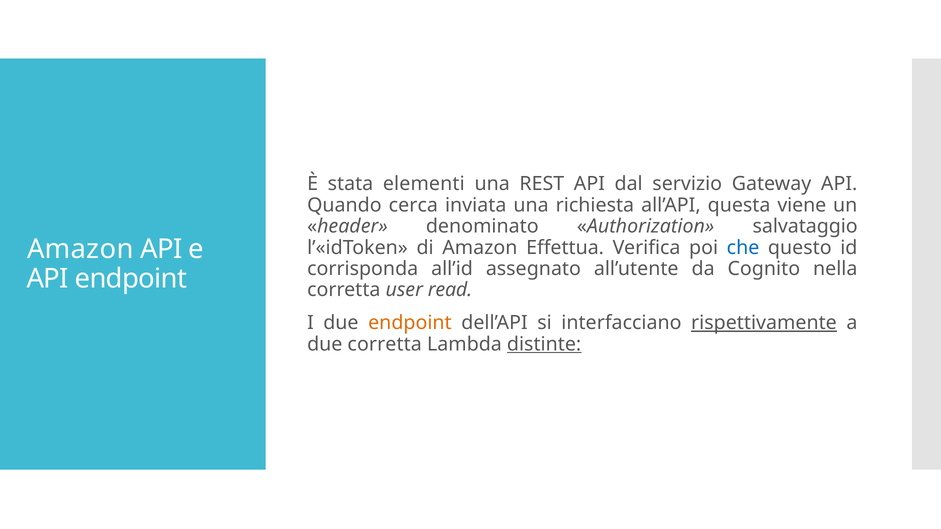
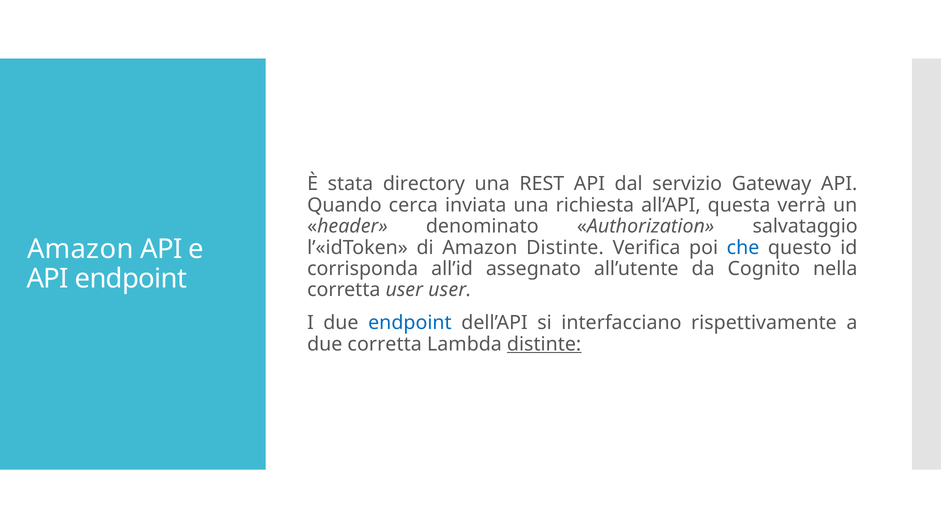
elementi: elementi -> directory (424, 184)
viene: viene -> verrà (802, 205)
Amazon Effettua: Effettua -> Distinte (565, 248)
user read: read -> user (450, 290)
endpoint colour: orange -> blue (410, 323)
rispettivamente underline: present -> none (764, 323)
